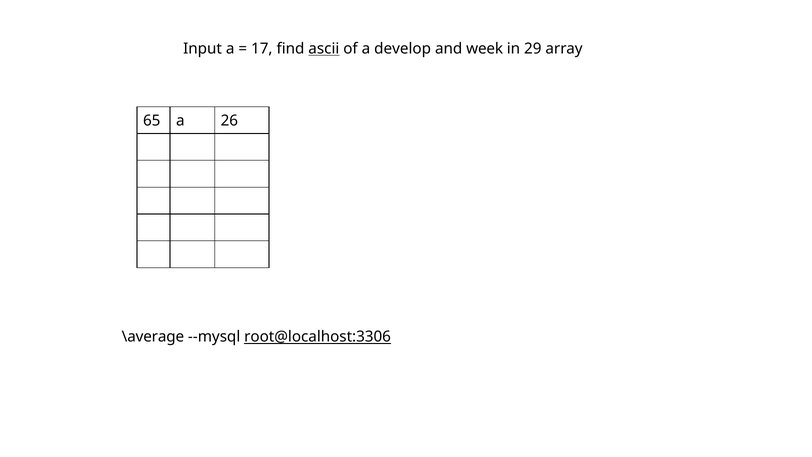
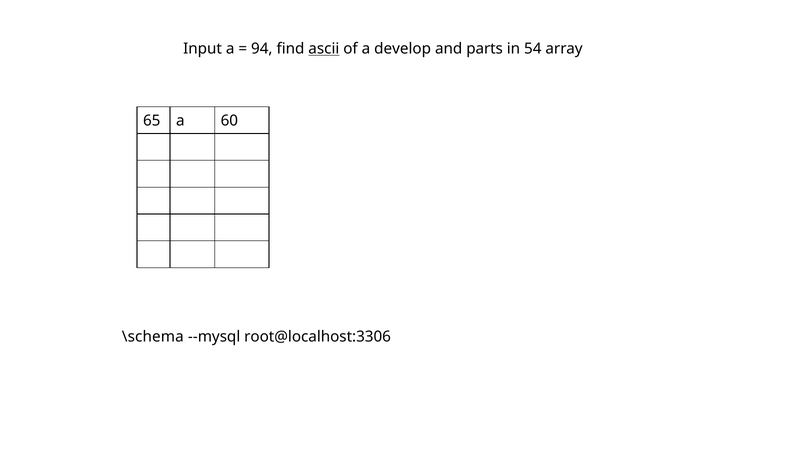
17: 17 -> 94 (262, 49)
week: week -> parts (485, 49)
29: 29 -> 54 (533, 49)
26: 26 -> 60 (229, 121)
\average: \average -> \schema (153, 337)
root@localhost:3306 underline: present -> none (318, 337)
